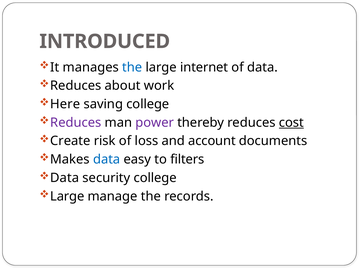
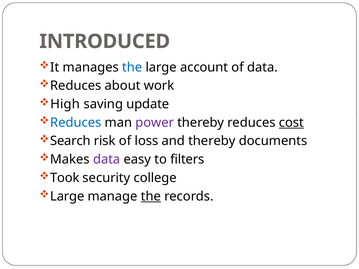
internet: internet -> account (204, 67)
Here: Here -> High (65, 104)
saving college: college -> update (148, 104)
Reduces colour: purple -> blue (76, 123)
Create: Create -> Search (70, 141)
and account: account -> thereby (212, 141)
data colour: blue -> purple (107, 160)
Data: Data -> Took (65, 178)
the underline: none -> present (151, 196)
